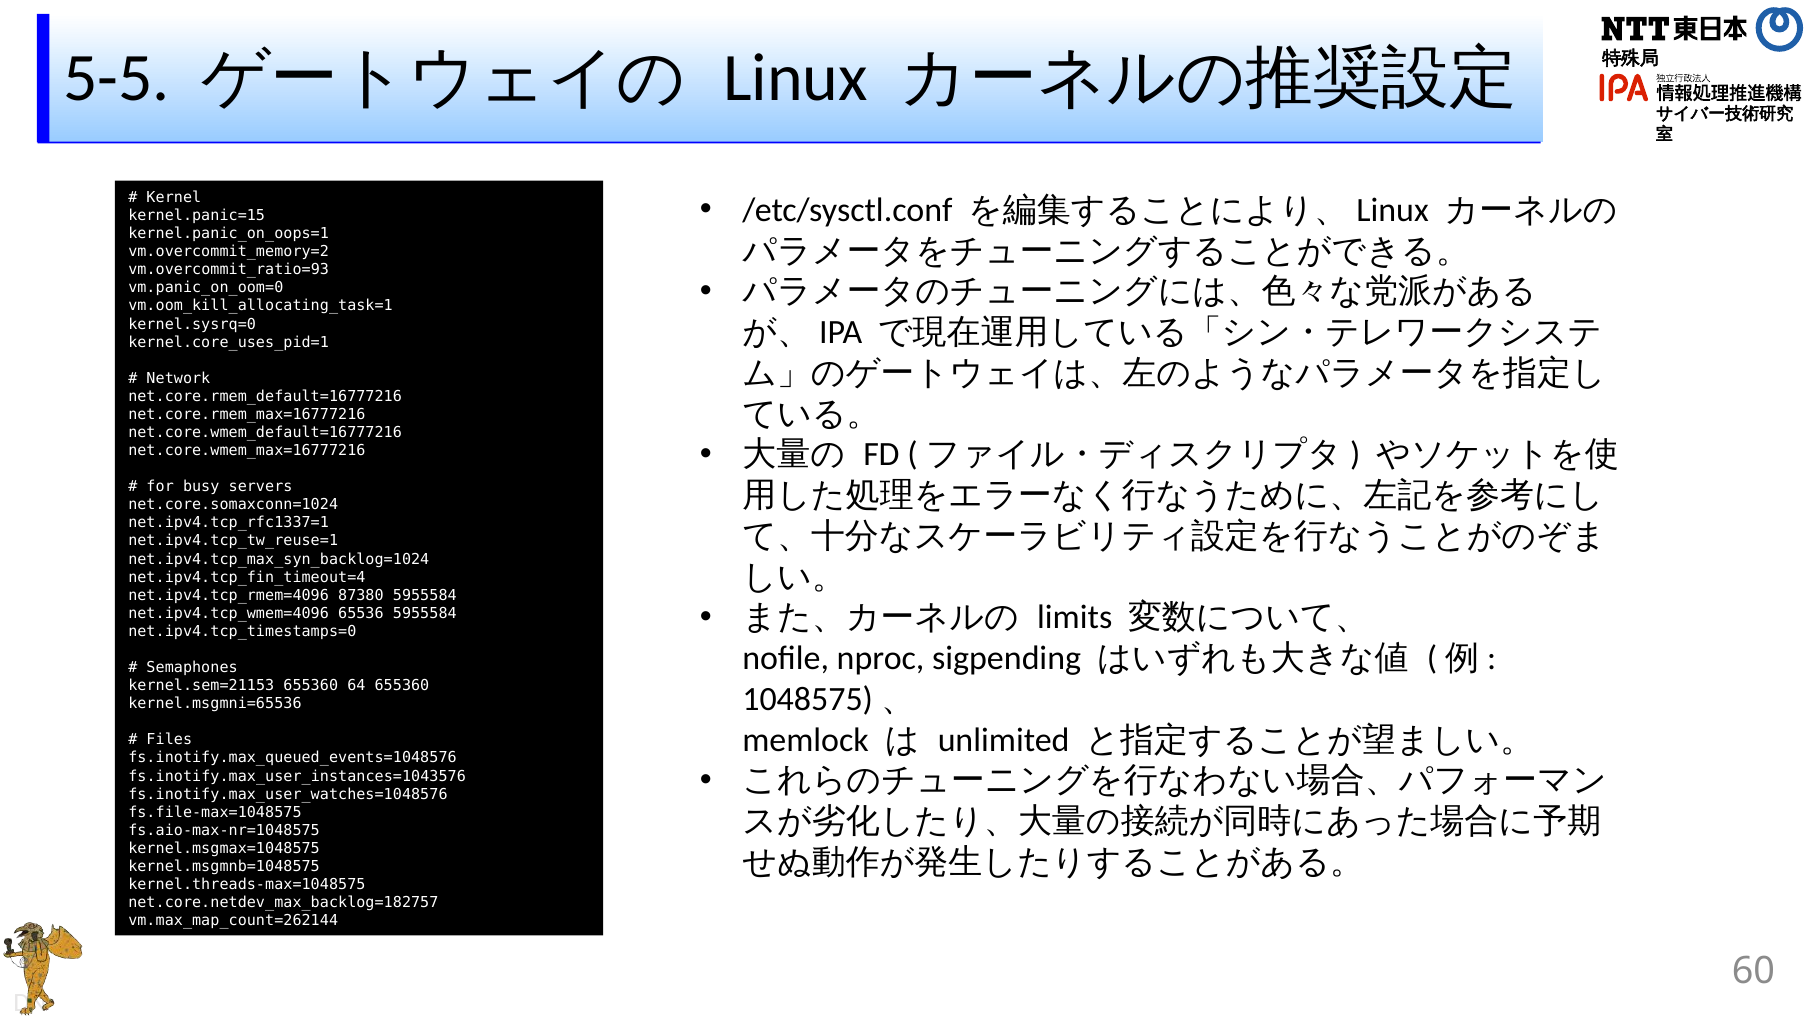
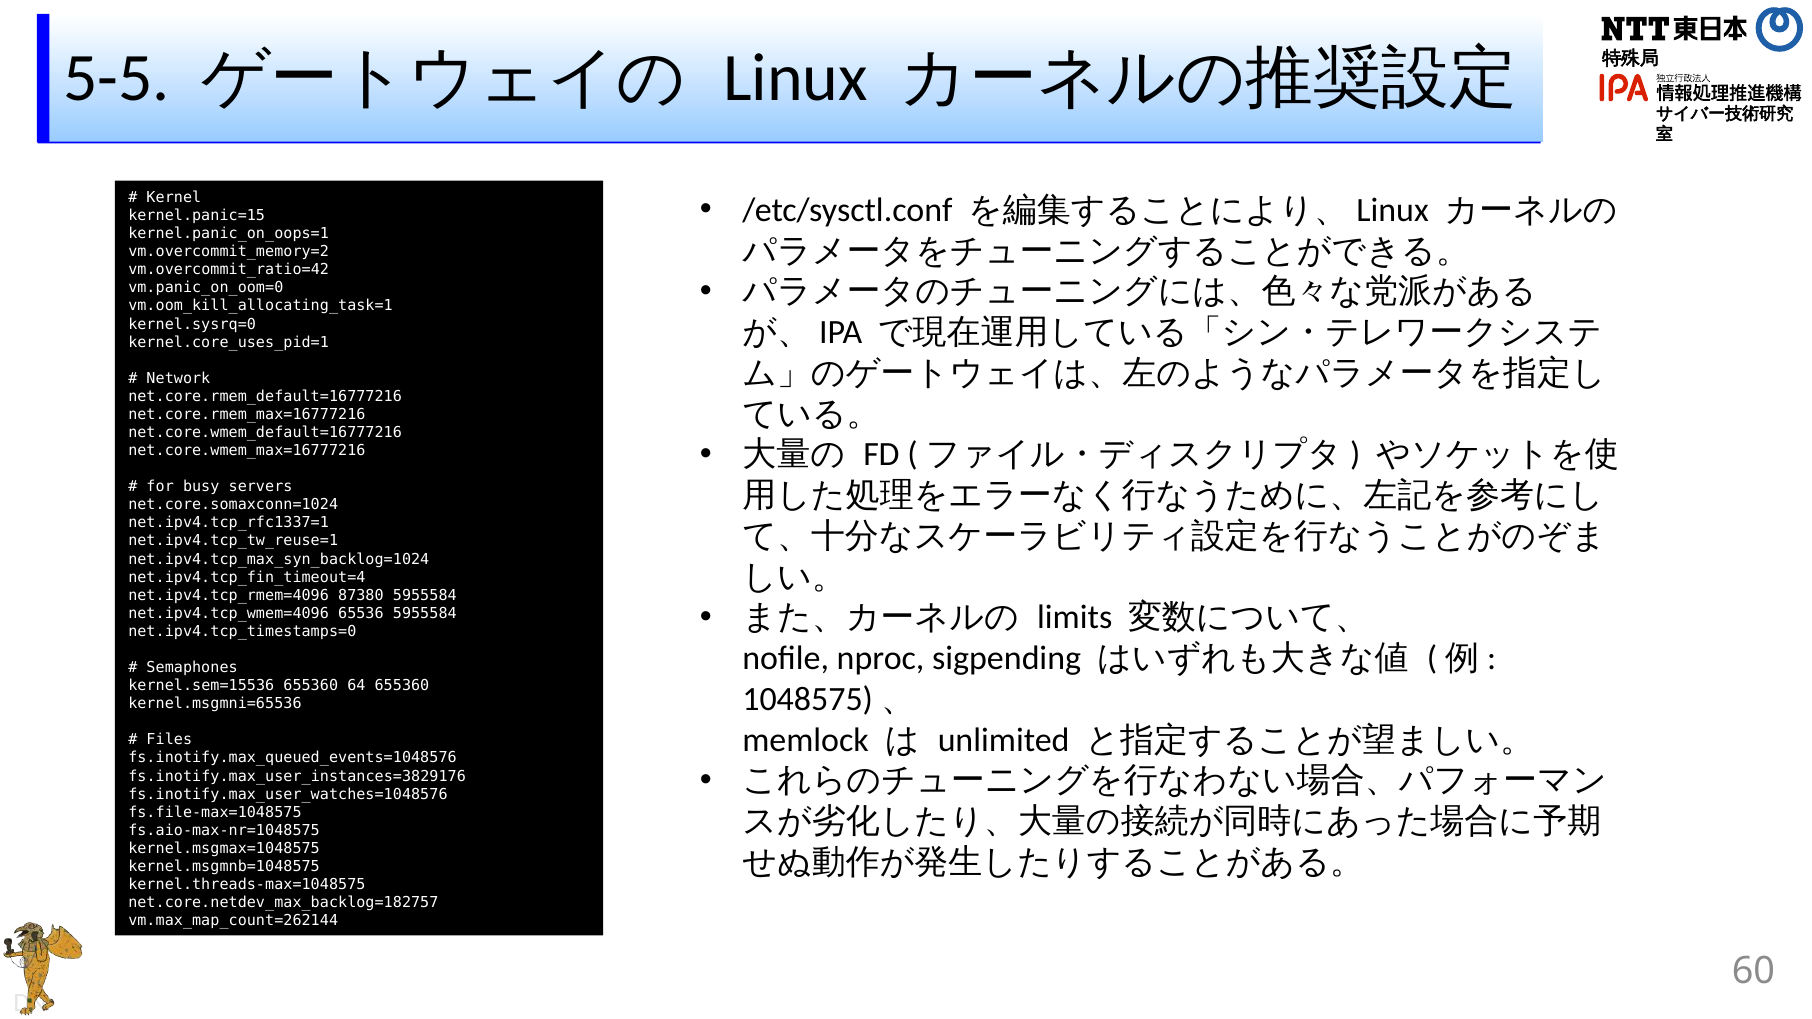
vm.overcommit_ratio=93: vm.overcommit_ratio=93 -> vm.overcommit_ratio=42 (229, 270)
kernel.sem=21153: kernel.sem=21153 -> kernel.sem=15536 (201, 686)
fs.inotify.max_user_instances=1043576: fs.inotify.max_user_instances=1043576 -> fs.inotify.max_user_instances=3829176 (297, 776)
